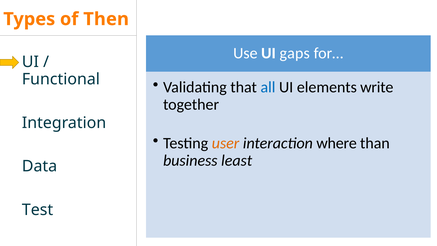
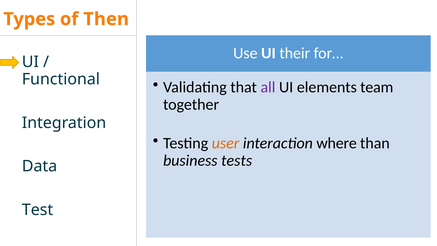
gaps: gaps -> their (295, 53)
all colour: blue -> purple (268, 87)
write: write -> team (377, 87)
least: least -> tests (237, 160)
